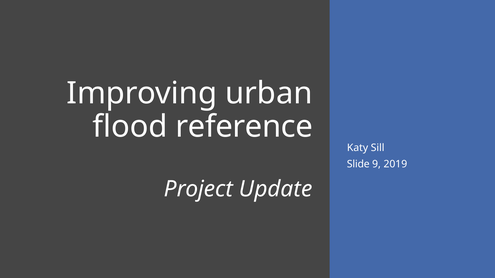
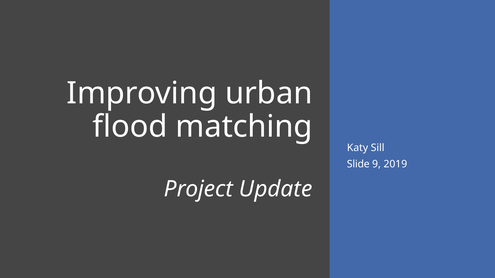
reference: reference -> matching (244, 127)
